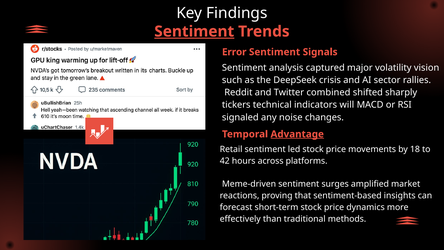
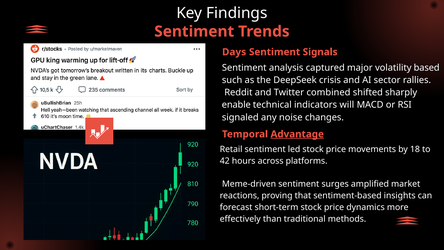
Sentiment underline: present -> none (194, 31)
Error: Error -> Days (234, 52)
vision: vision -> based (427, 68)
tickers: tickers -> enable (236, 105)
